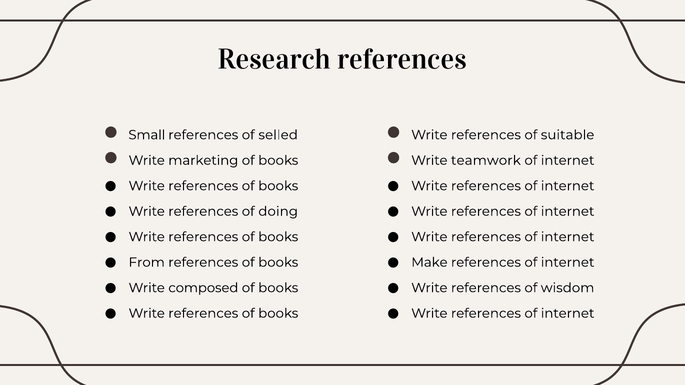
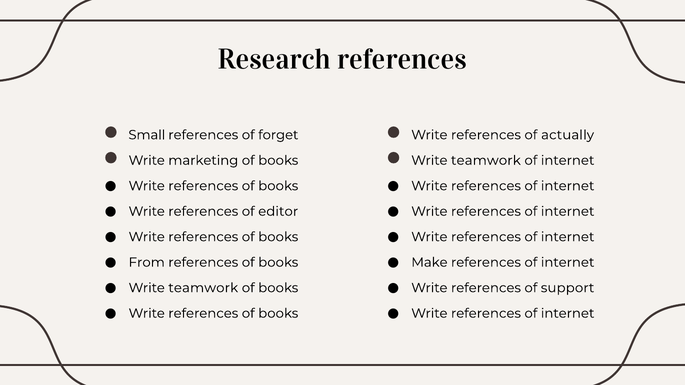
selled: selled -> forget (278, 135)
suitable: suitable -> actually (568, 135)
doing: doing -> editor (278, 212)
composed: composed -> teamwork (203, 288)
wisdom: wisdom -> support (568, 288)
